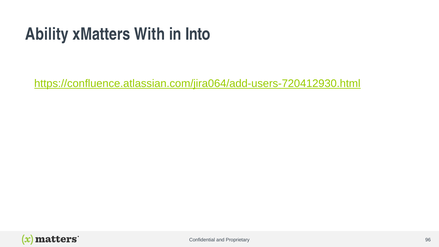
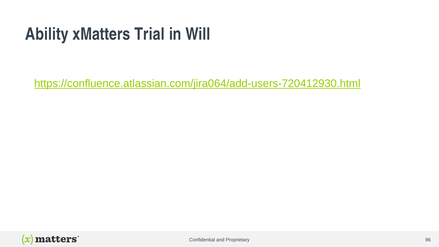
With: With -> Trial (150, 34)
Into: Into -> Will (198, 34)
